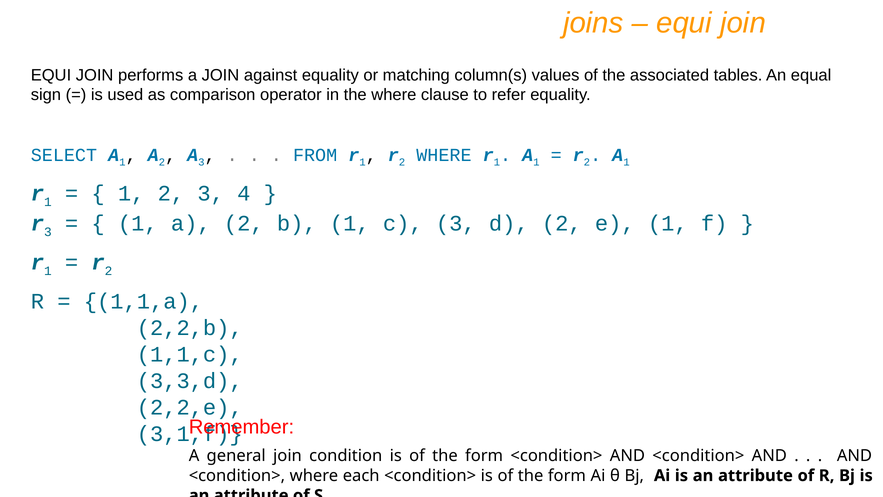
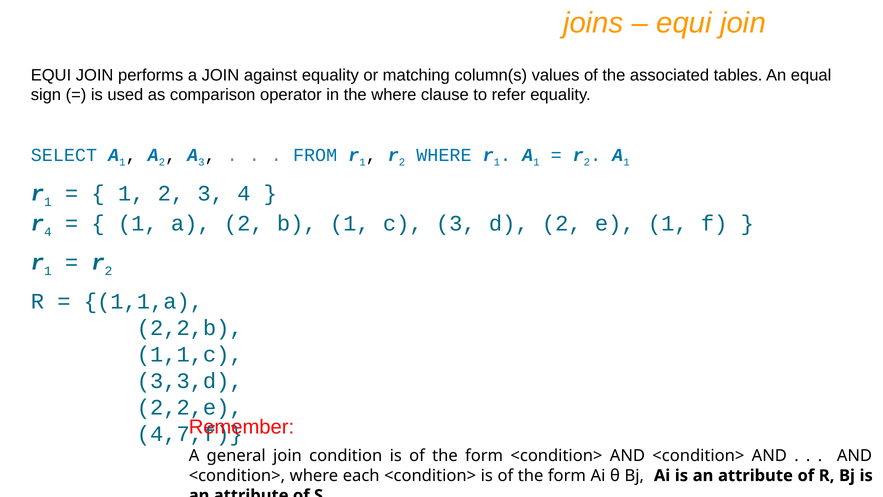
r 3: 3 -> 4 (48, 232)
3,1,f: 3,1,f -> 4,7,f (190, 434)
